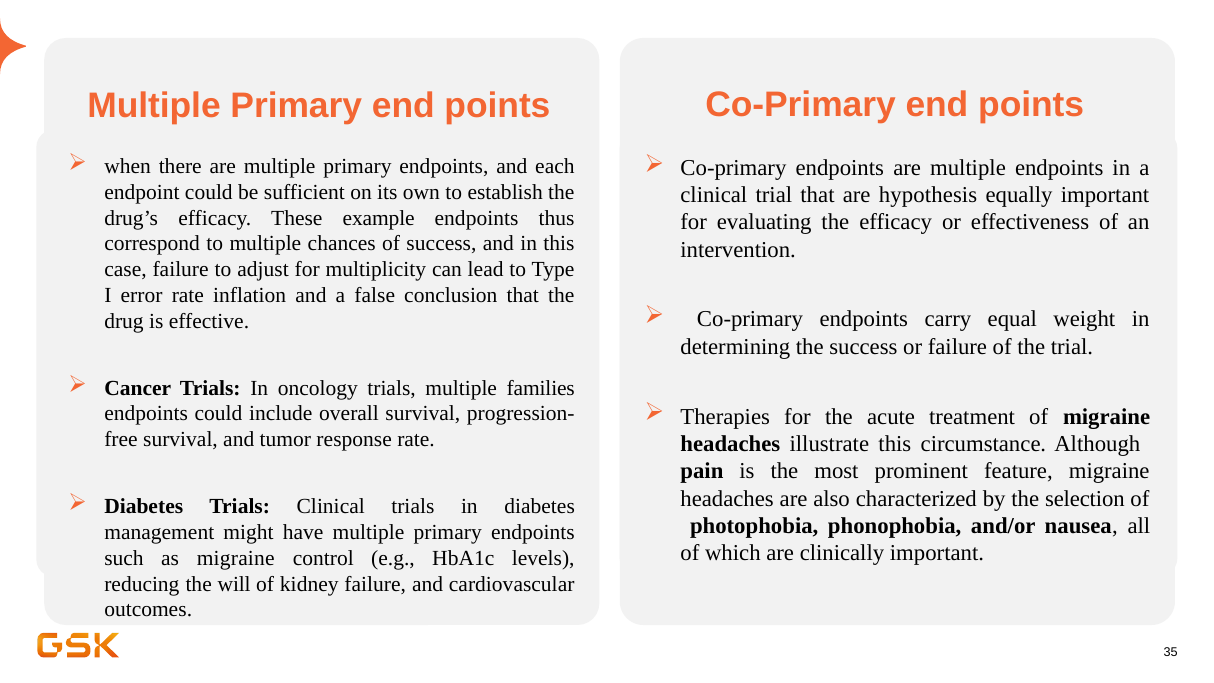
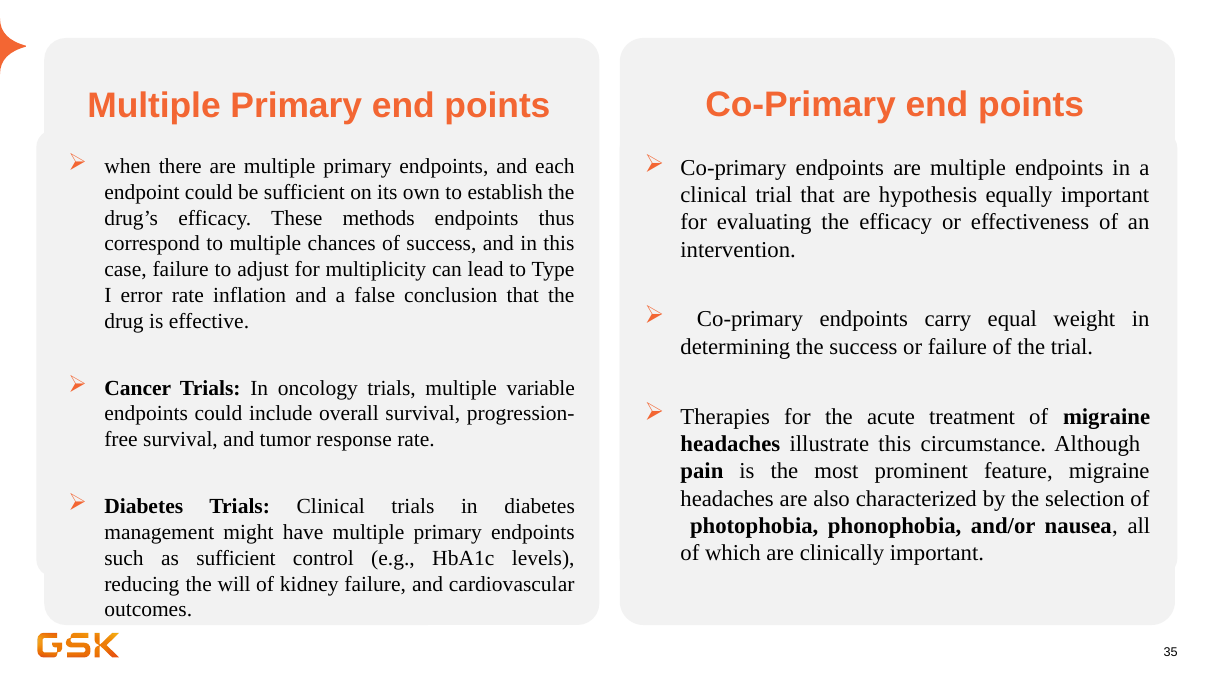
example: example -> methods (379, 218)
families: families -> variable (541, 388)
as migraine: migraine -> sufficient (236, 558)
